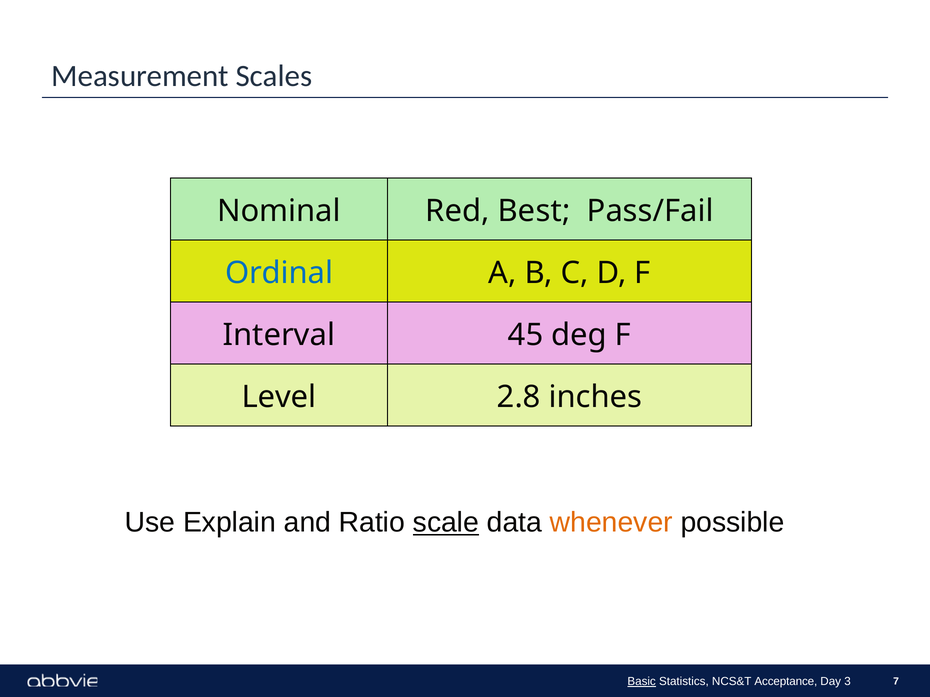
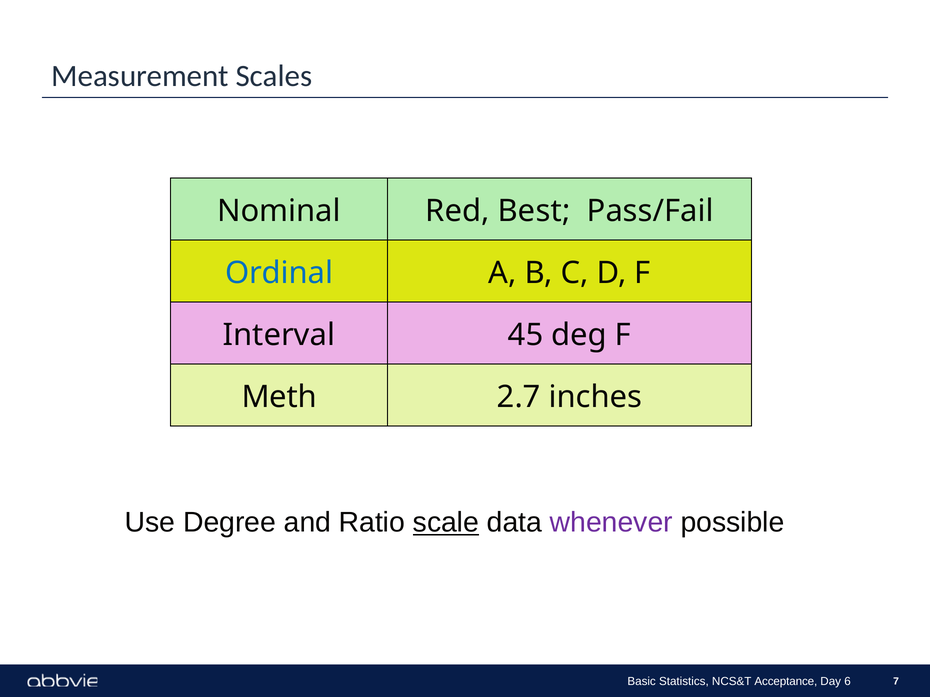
Level: Level -> Meth (279, 397)
2.8: 2.8 -> 2.7 (519, 397)
Explain: Explain -> Degree (230, 523)
whenever colour: orange -> purple (611, 523)
Basic underline: present -> none (642, 682)
3: 3 -> 6 (848, 682)
